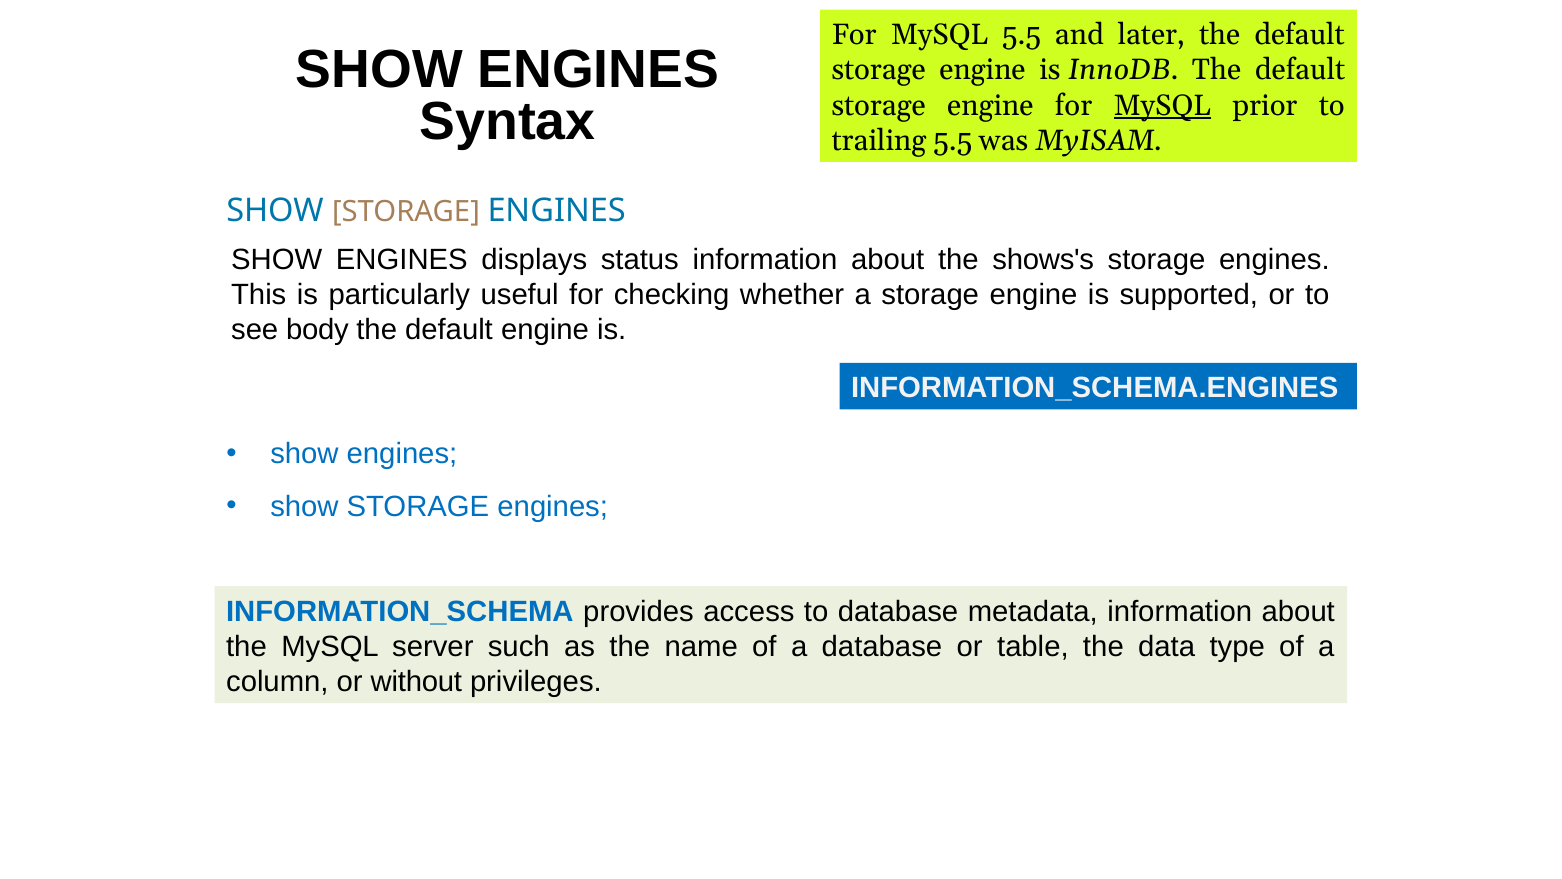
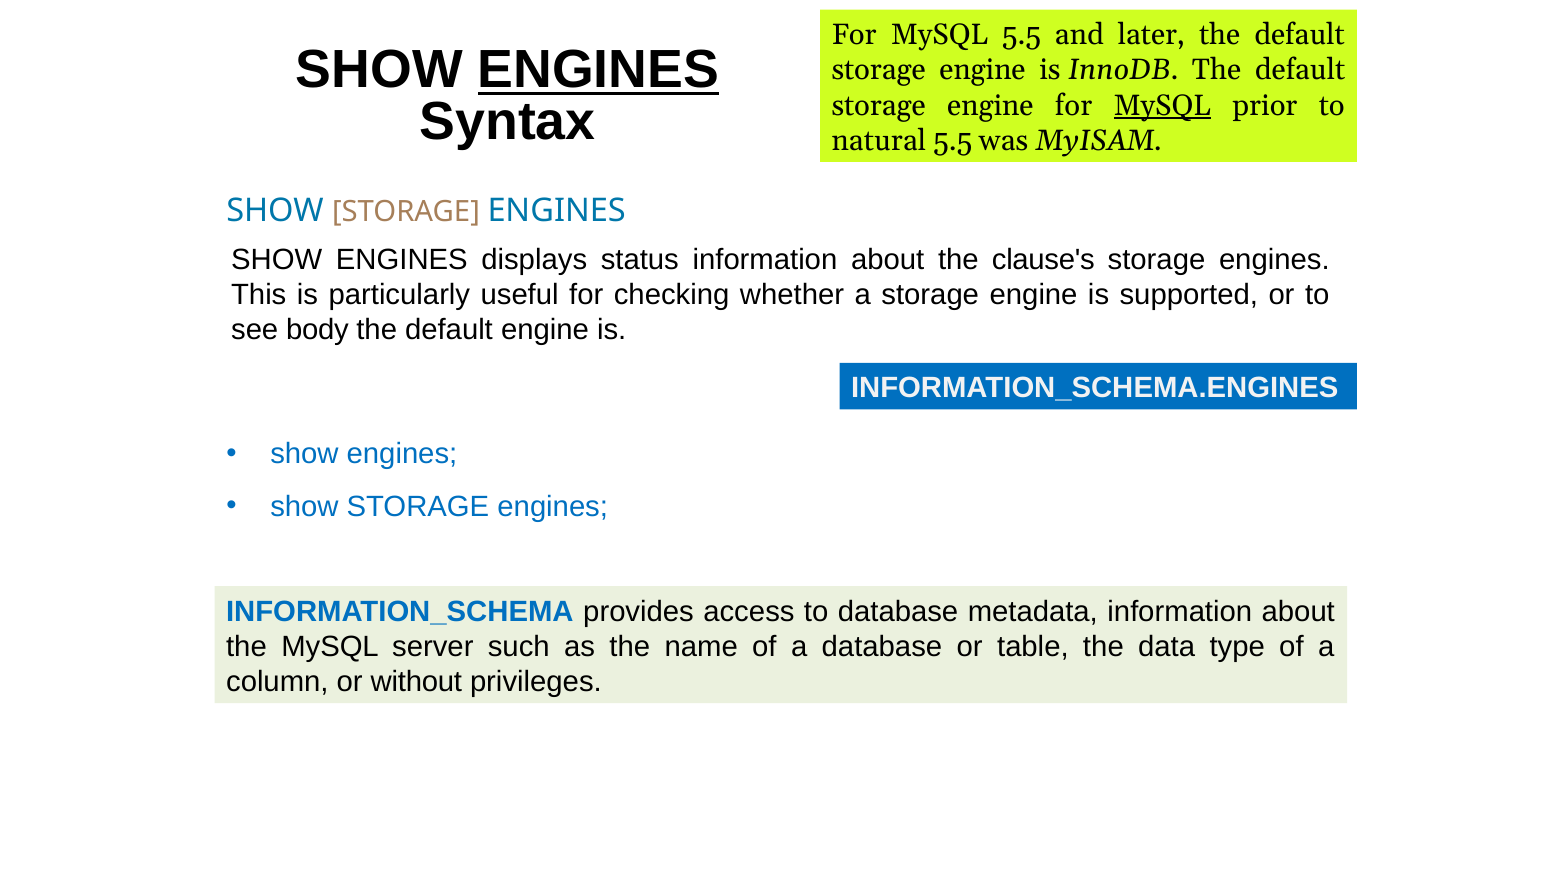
ENGINES underline: none -> present (598, 70)
trailing: trailing -> natural (879, 141)
shows's: shows's -> clause's (1043, 260)
